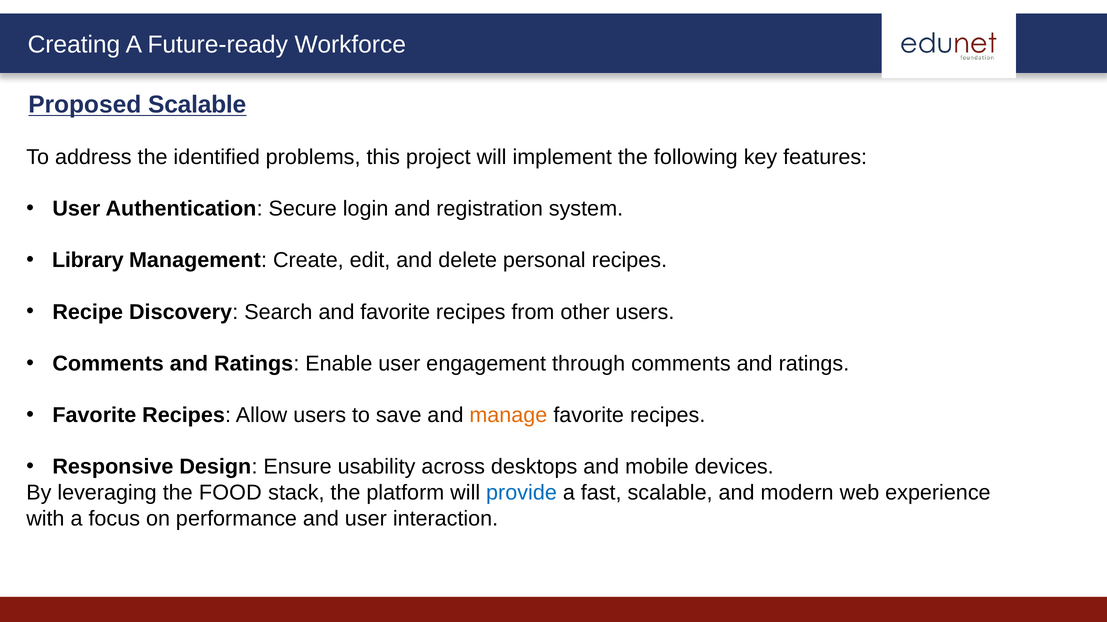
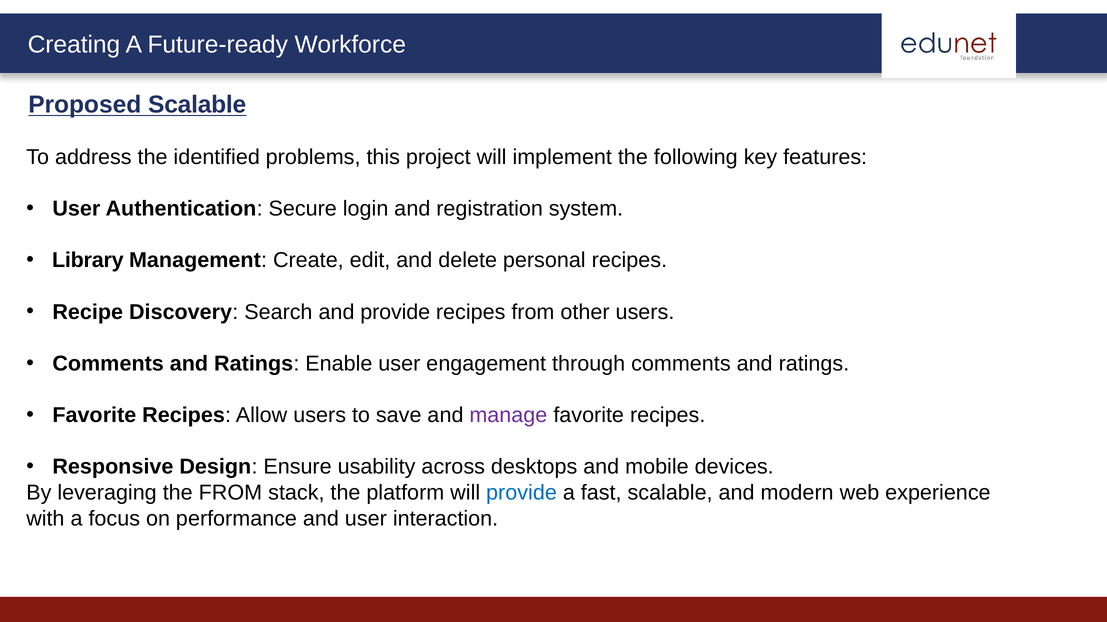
and favorite: favorite -> provide (395, 312)
manage colour: orange -> purple (508, 416)
the FOOD: FOOD -> FROM (230, 493)
